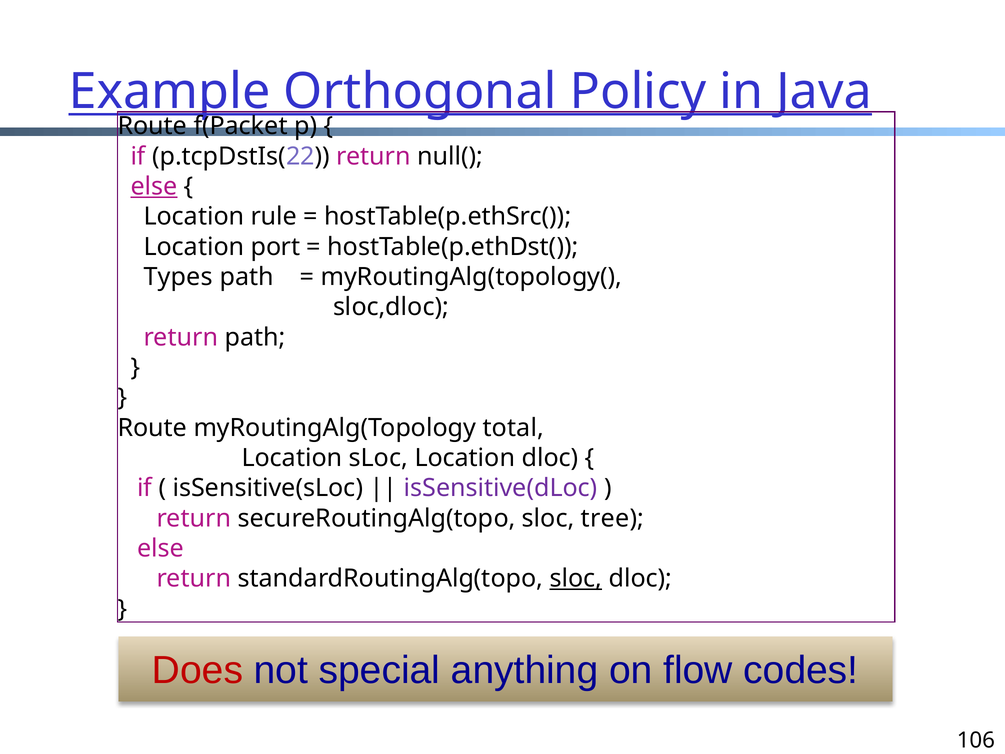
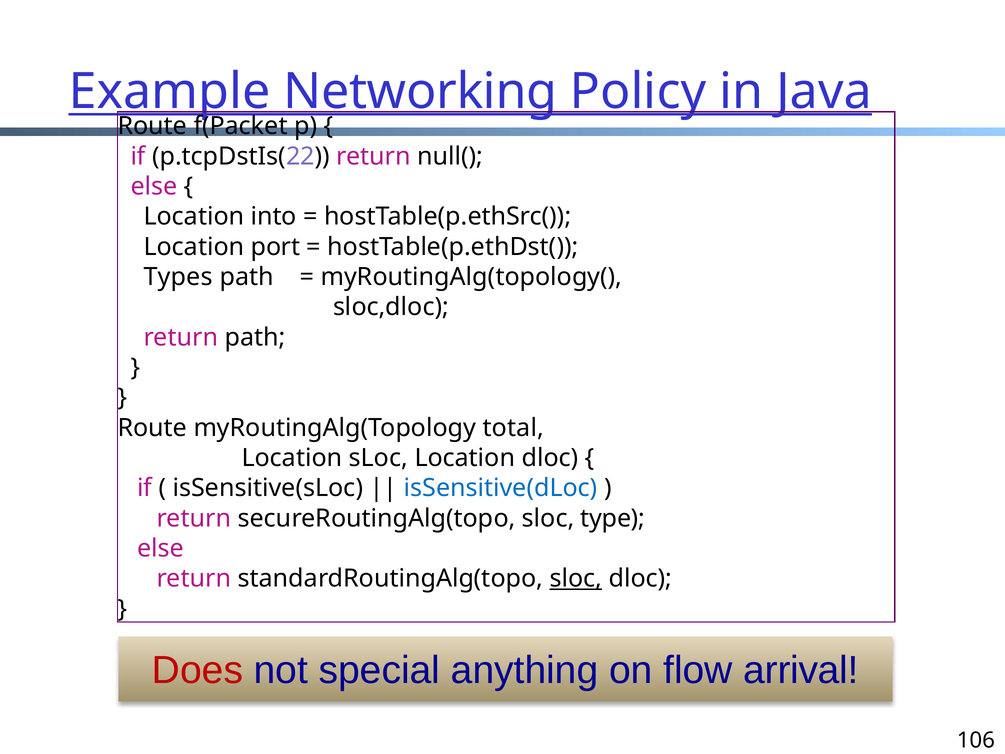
Orthogonal: Orthogonal -> Networking (420, 91)
else underline: present -> none (154, 186)
rule: rule -> into (274, 217)
isSensitive(dLoc colour: purple -> blue (501, 488)
tree: tree -> type (613, 518)
codes: codes -> arrival (801, 670)
